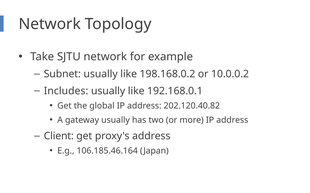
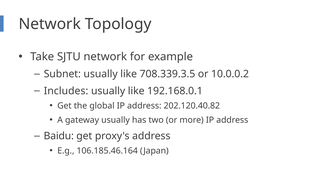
198.168.0.2: 198.168.0.2 -> 708.339.3.5 (167, 74)
Client: Client -> Baidu (59, 136)
